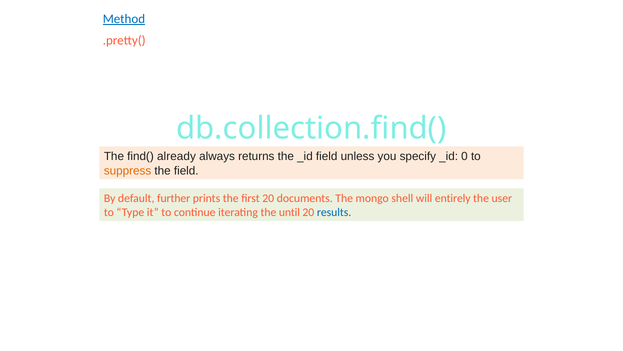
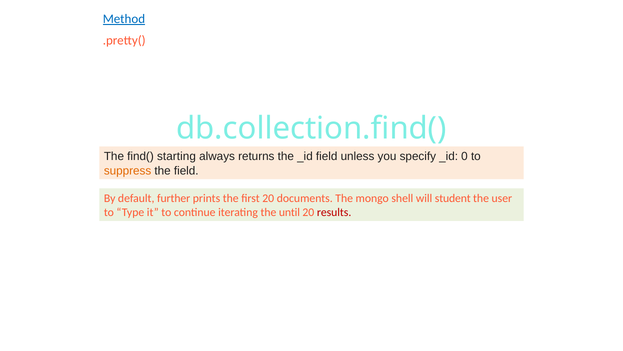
already: already -> starting (176, 156)
entirely: entirely -> student (453, 198)
results colour: blue -> red (334, 212)
